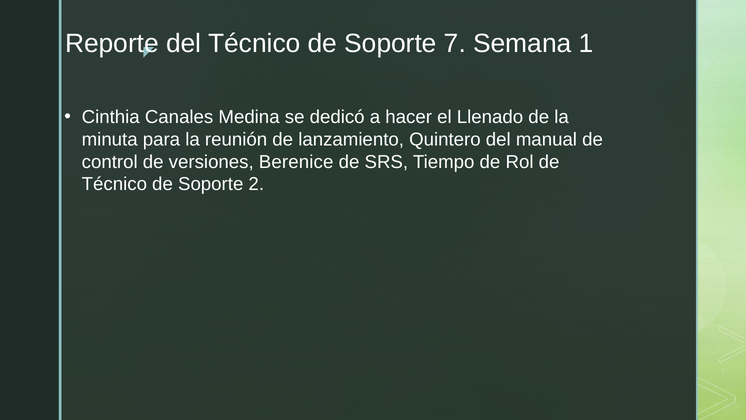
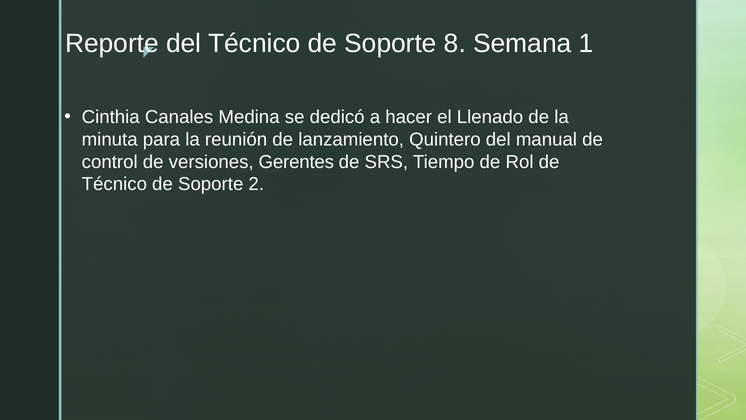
7: 7 -> 8 (455, 44)
Berenice: Berenice -> Gerentes (296, 162)
